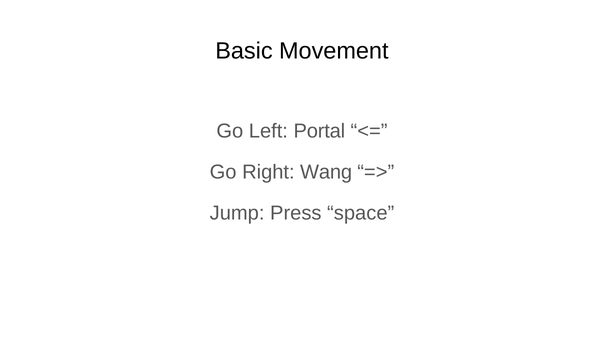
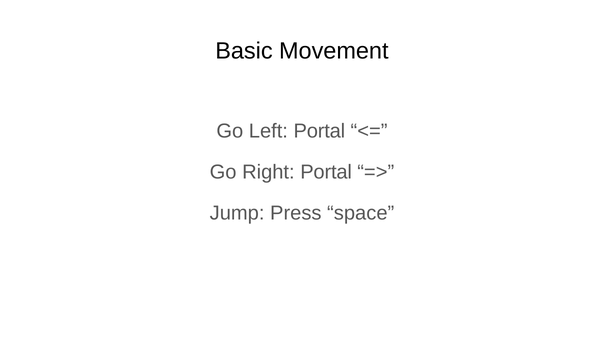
Right Wang: Wang -> Portal (326, 172)
